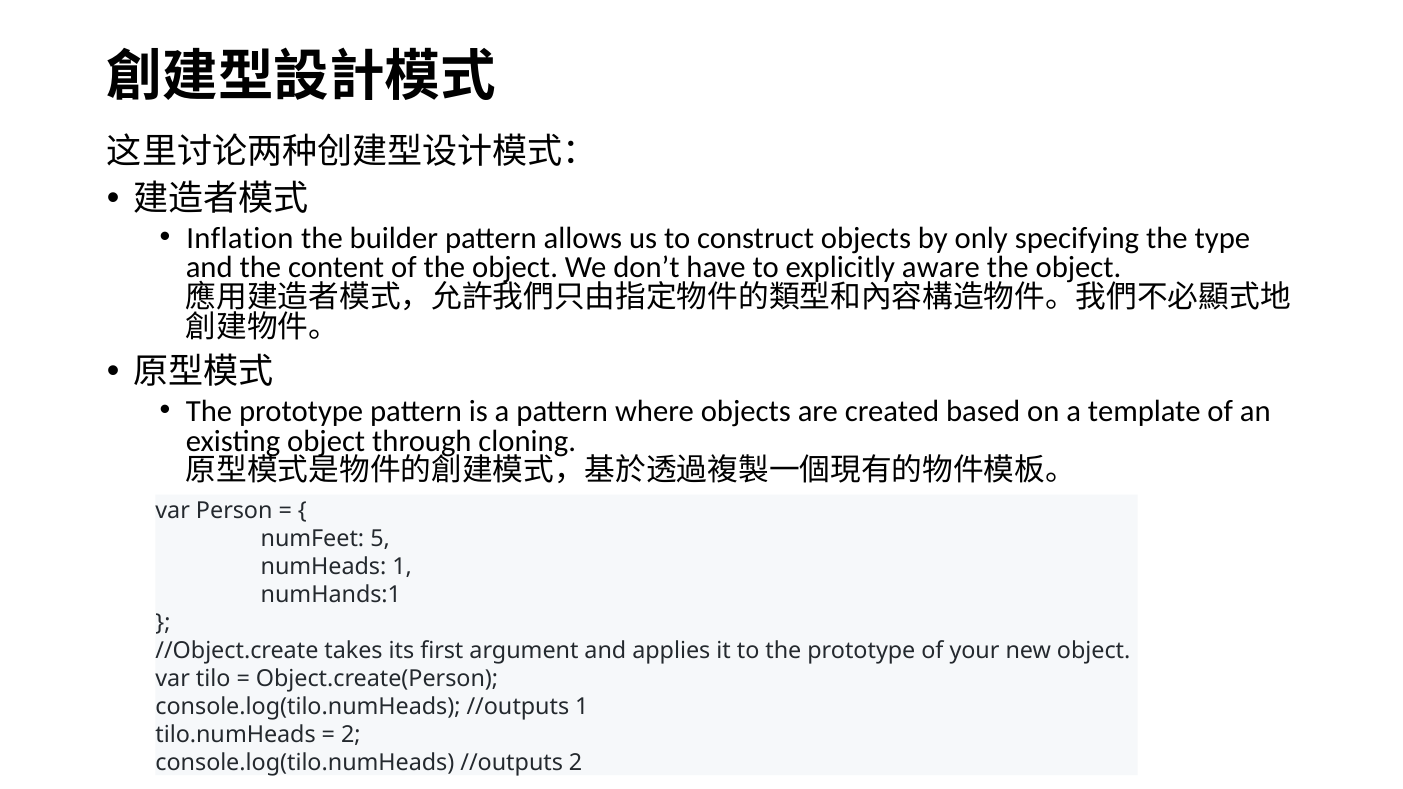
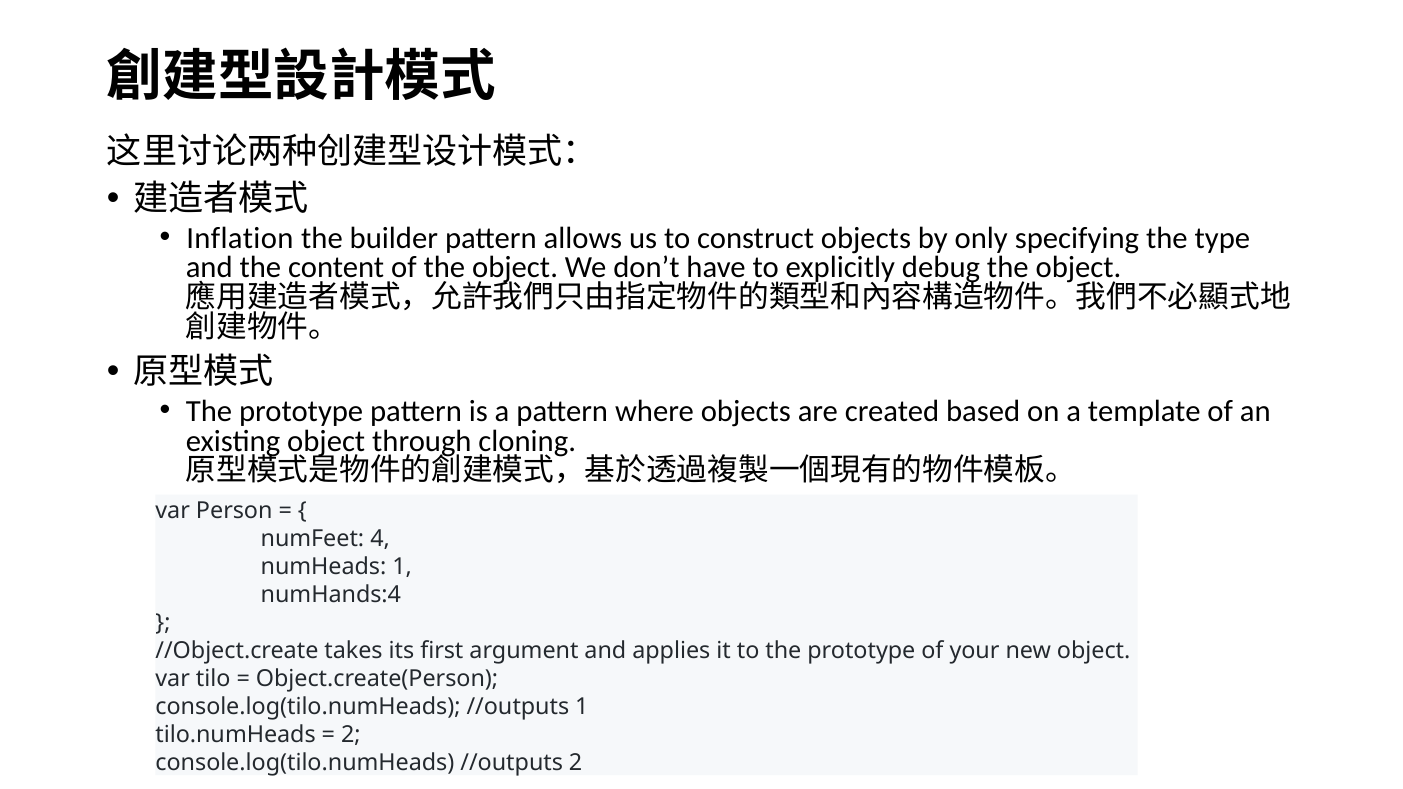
aware: aware -> debug (941, 268)
5: 5 -> 4 (380, 539)
numHands:1: numHands:1 -> numHands:4 (331, 595)
